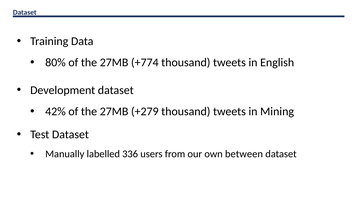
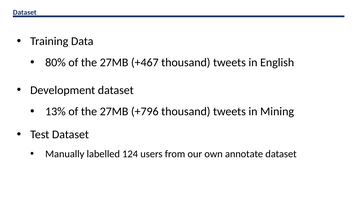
+774: +774 -> +467 (145, 63)
42%: 42% -> 13% (55, 112)
+279: +279 -> +796 (145, 112)
336: 336 -> 124 (130, 154)
between: between -> annotate (244, 154)
